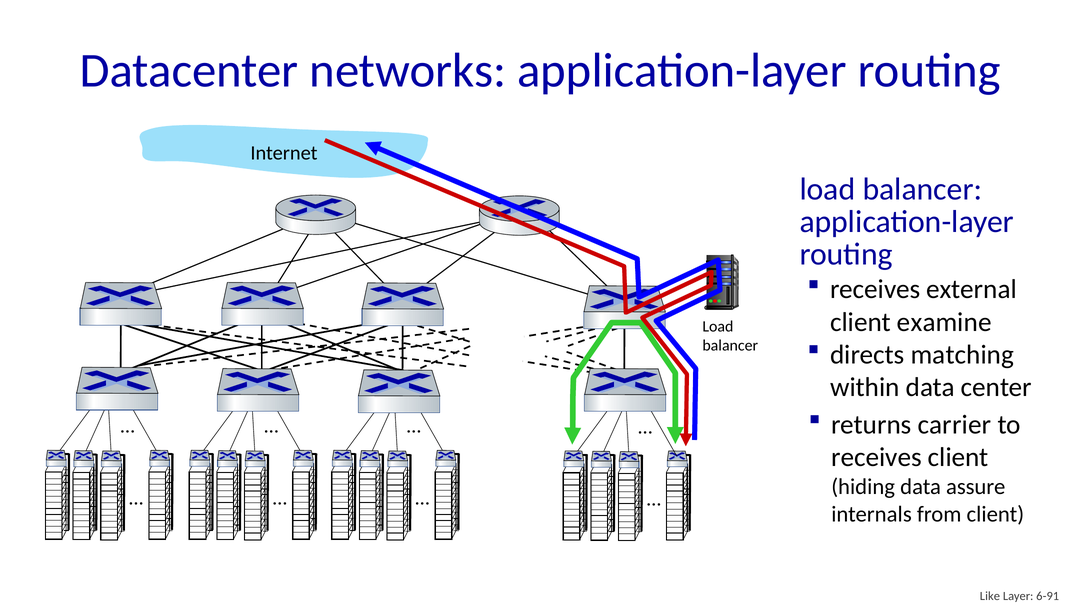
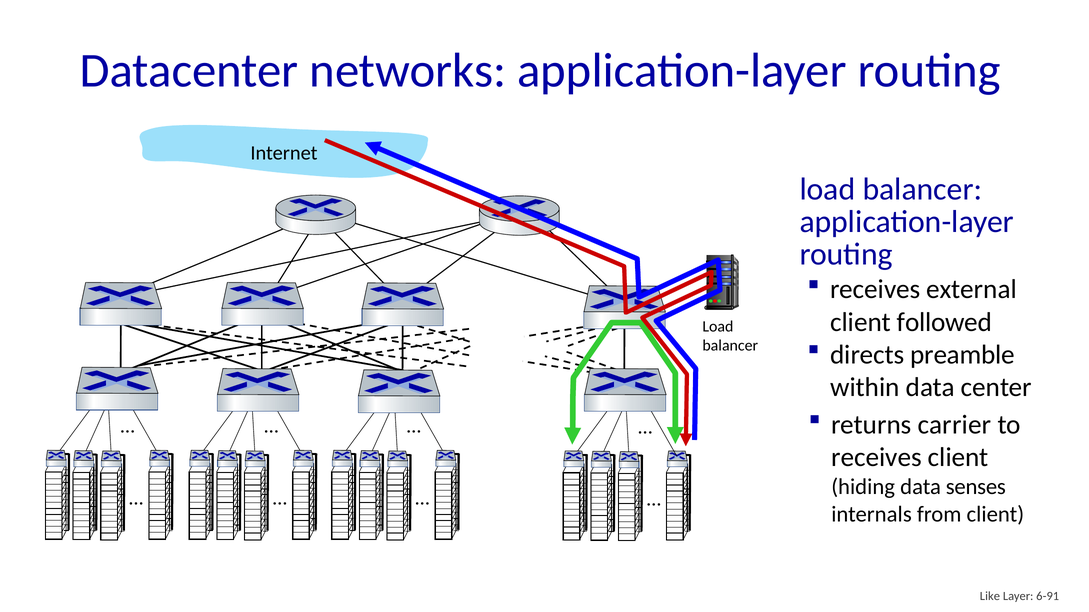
examine: examine -> followed (945, 322)
matching: matching -> preamble (962, 355)
assure: assure -> senses (976, 487)
